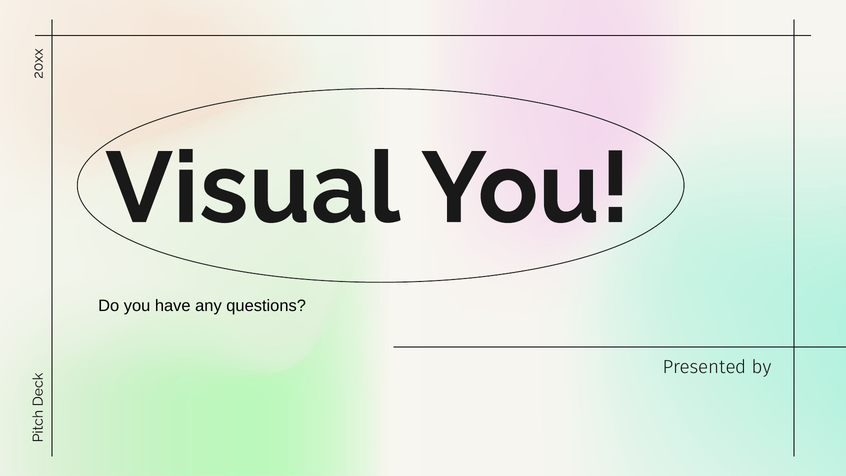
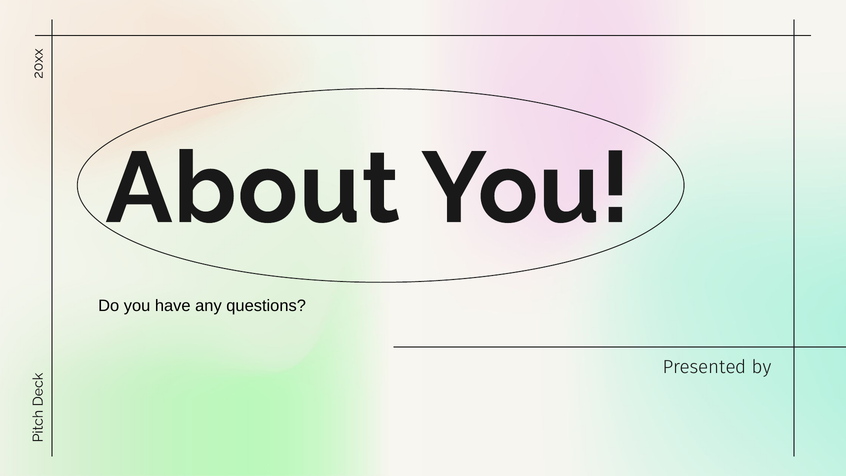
Visual: Visual -> About (253, 189)
